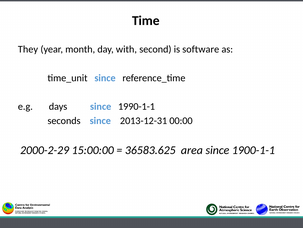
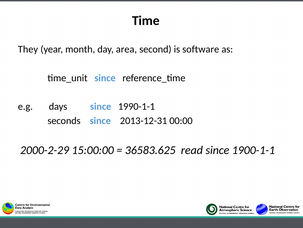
with: with -> area (126, 49)
area: area -> read (192, 150)
